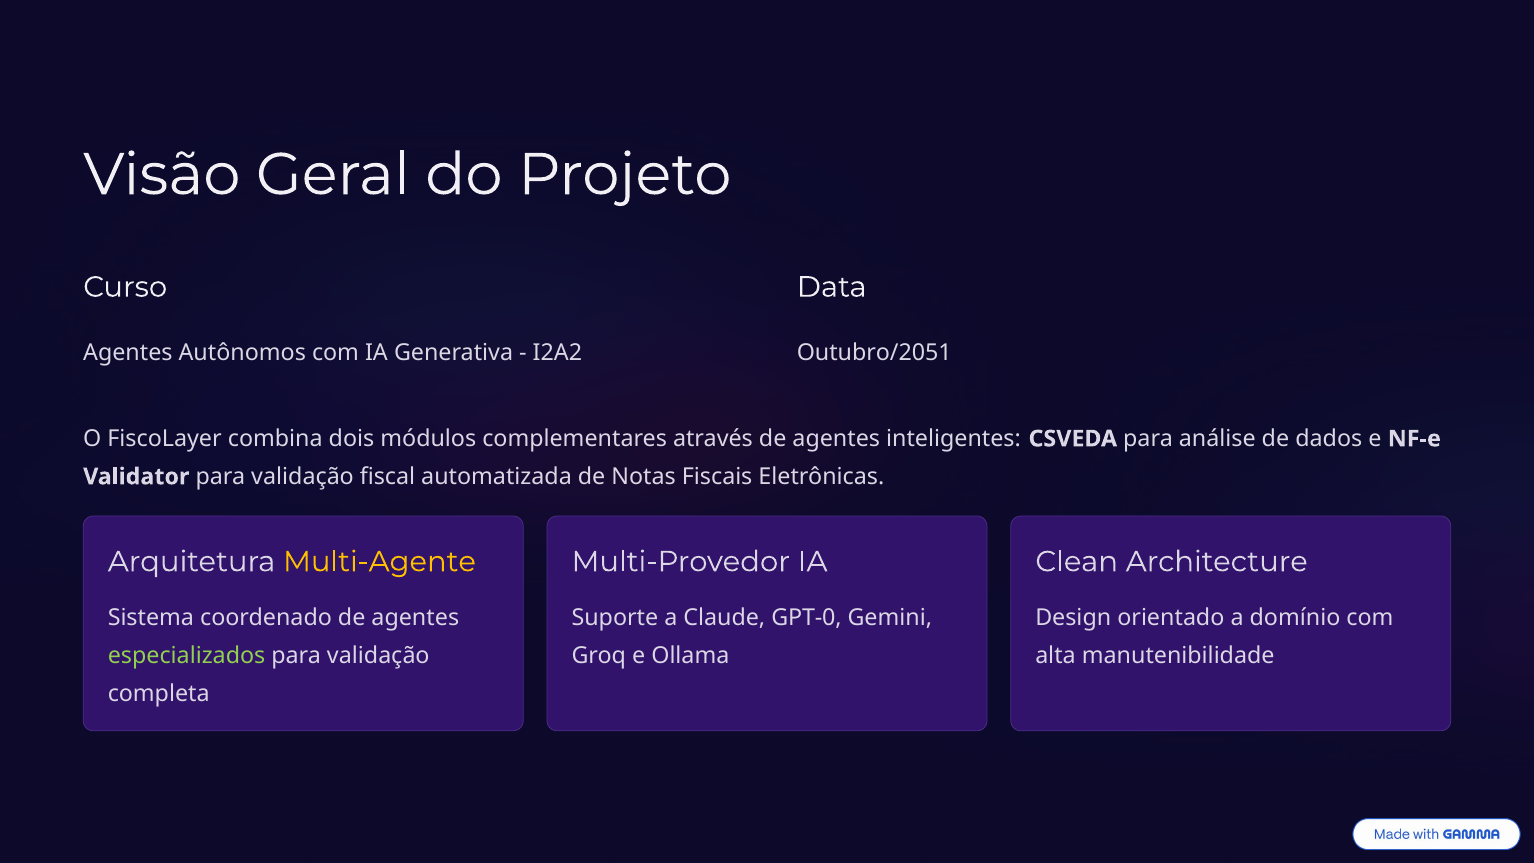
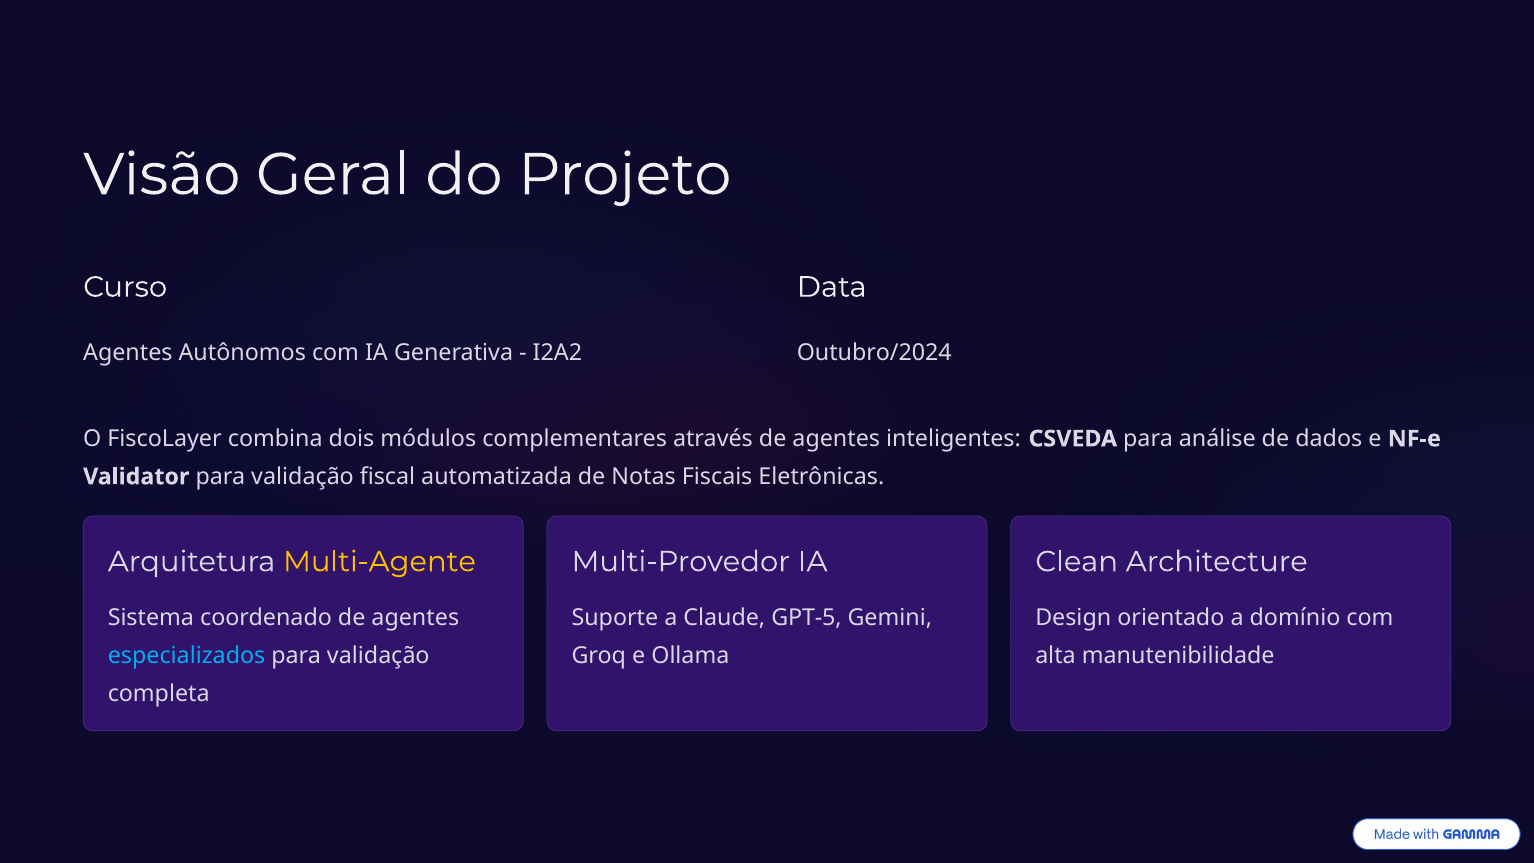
Outubro/2051: Outubro/2051 -> Outubro/2024 (874, 352)
GPT-0: GPT-0 -> GPT-5 (806, 618)
especializados colour: light green -> light blue (187, 655)
